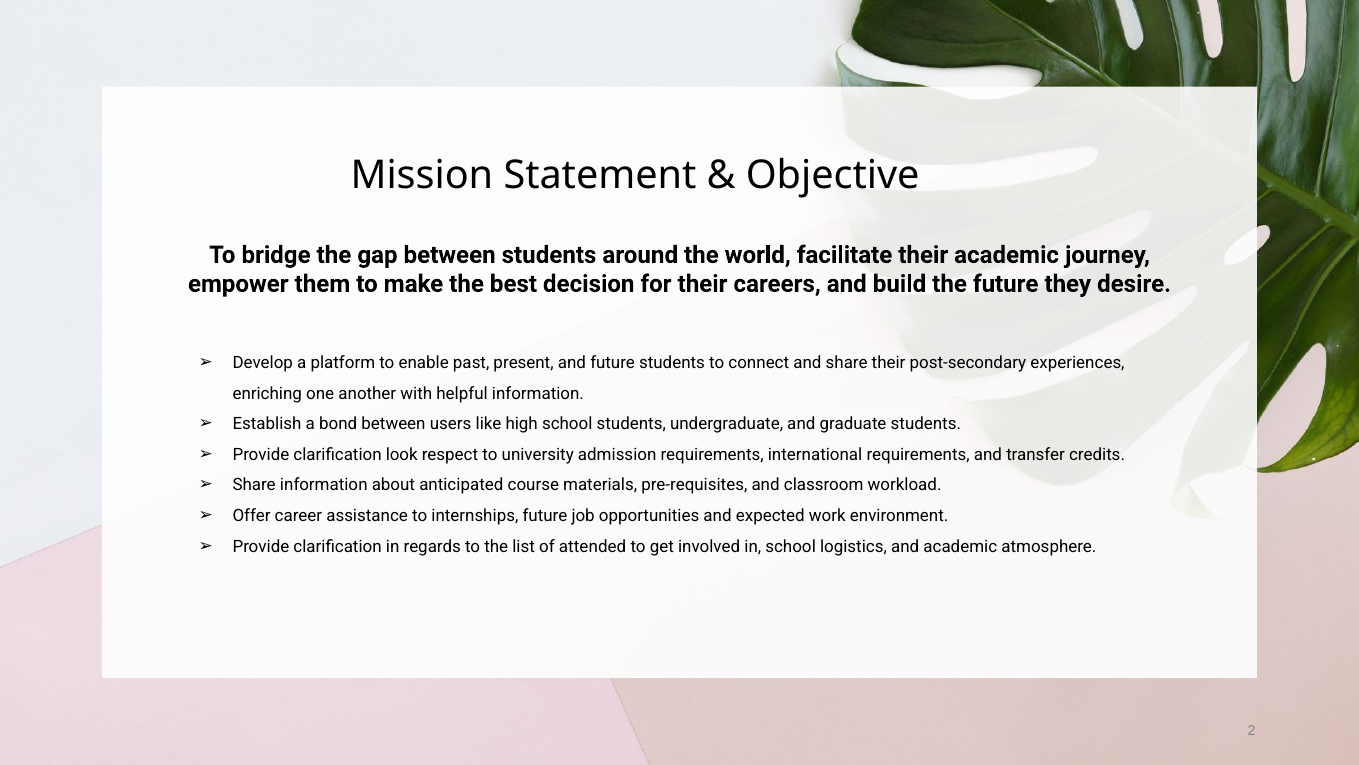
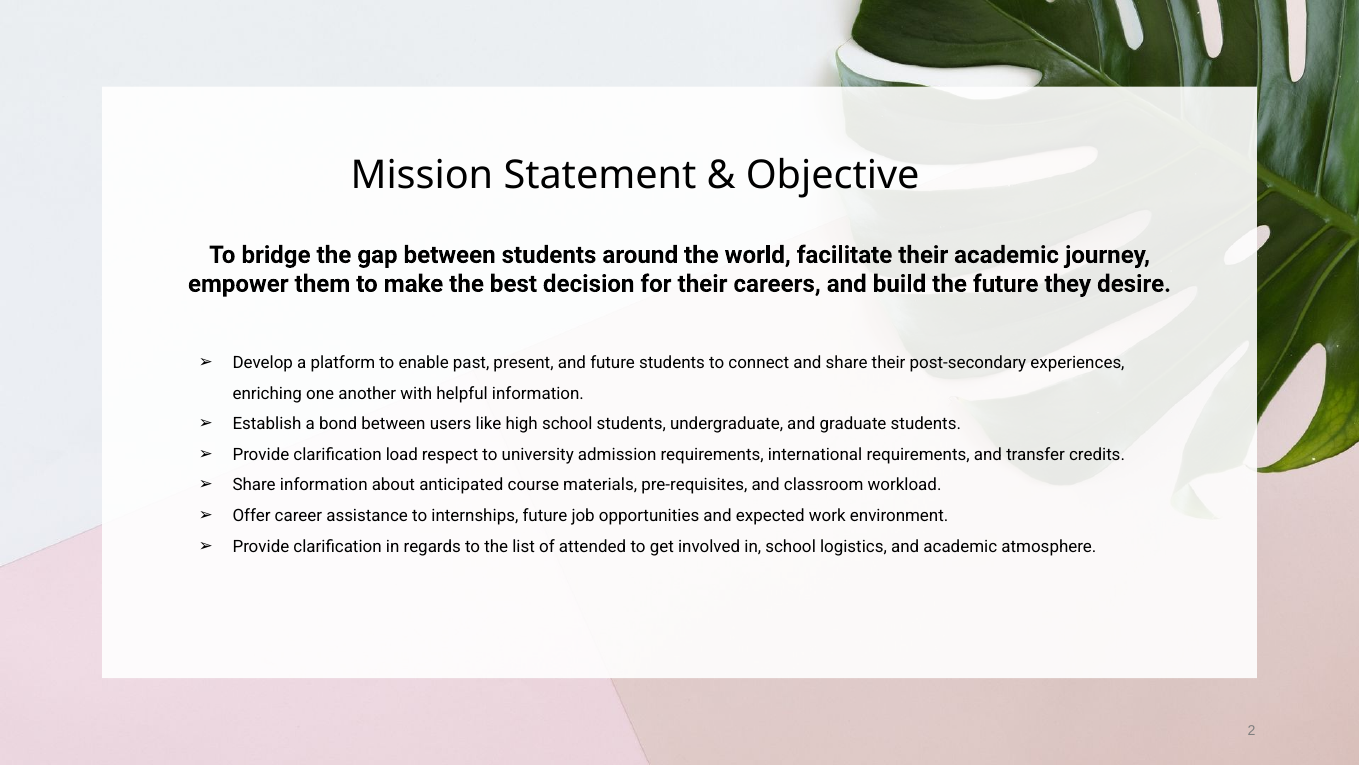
look: look -> load (402, 454)
